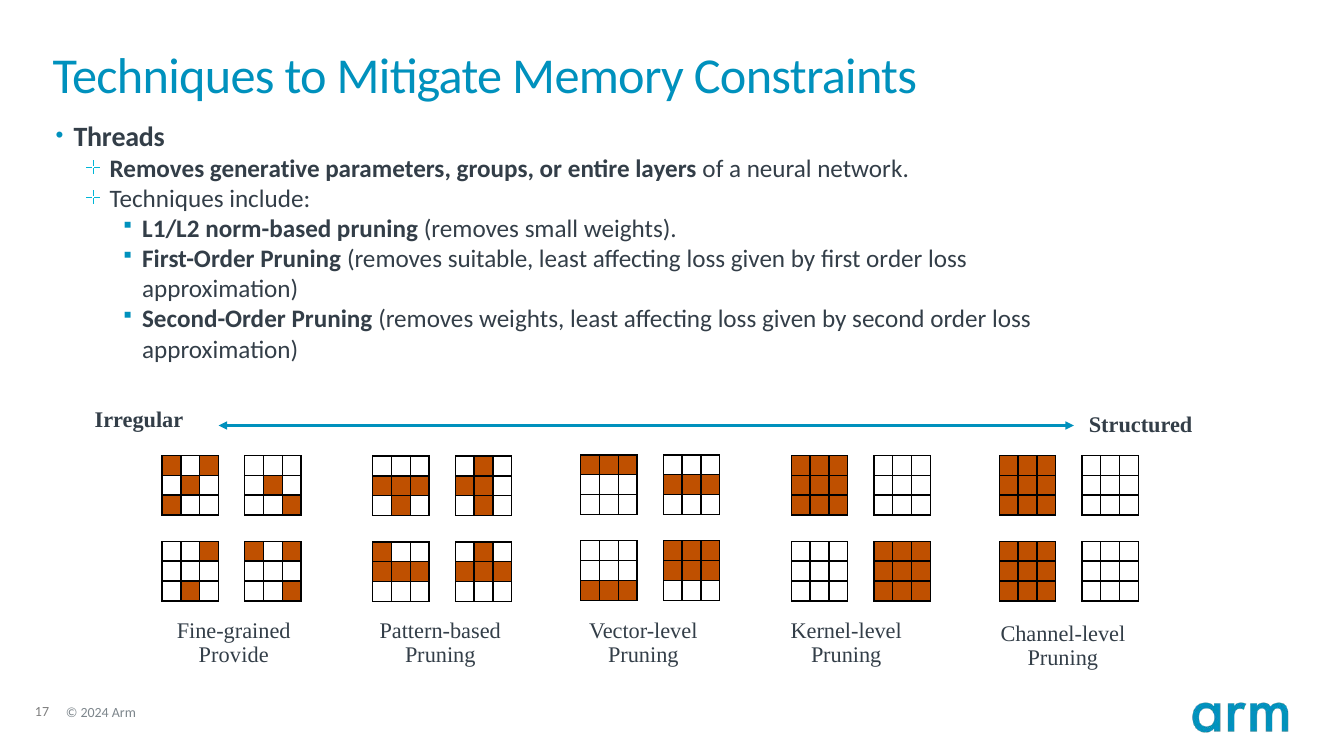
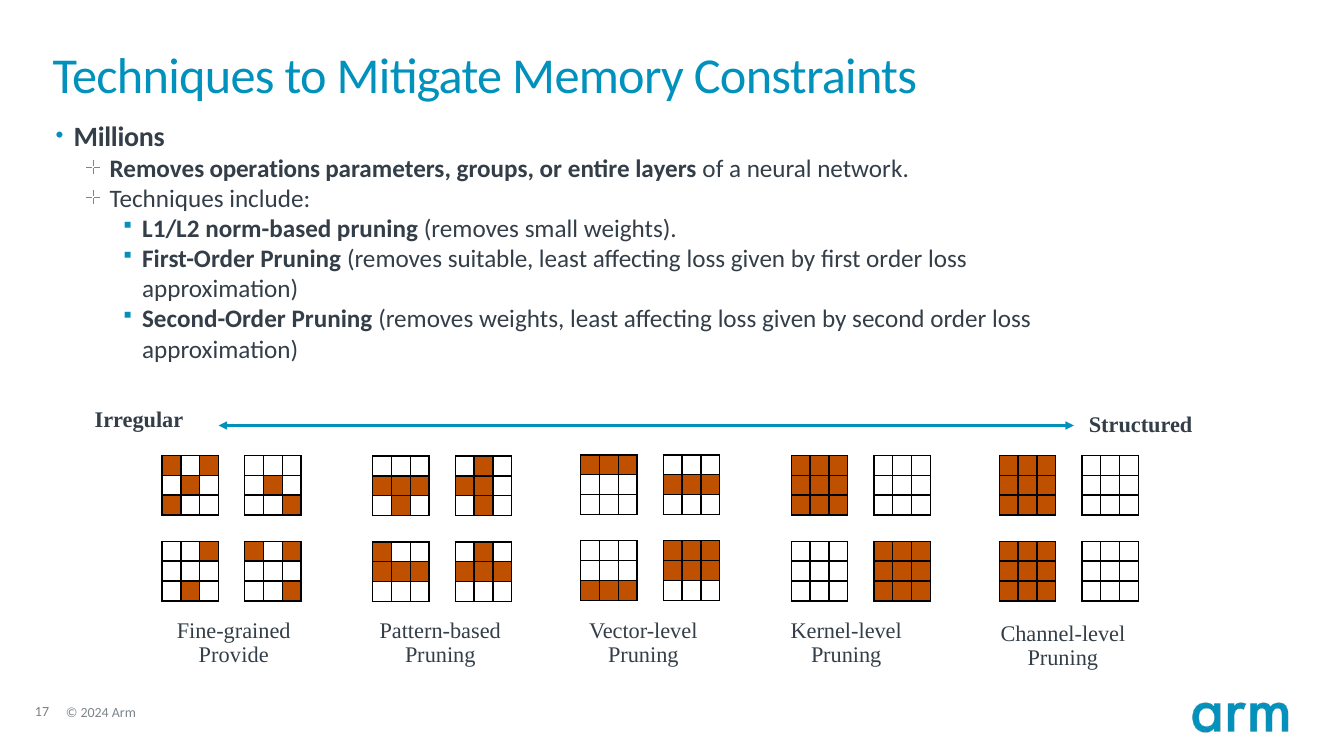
Threads: Threads -> Millions (119, 137)
generative: generative -> operations (265, 169)
